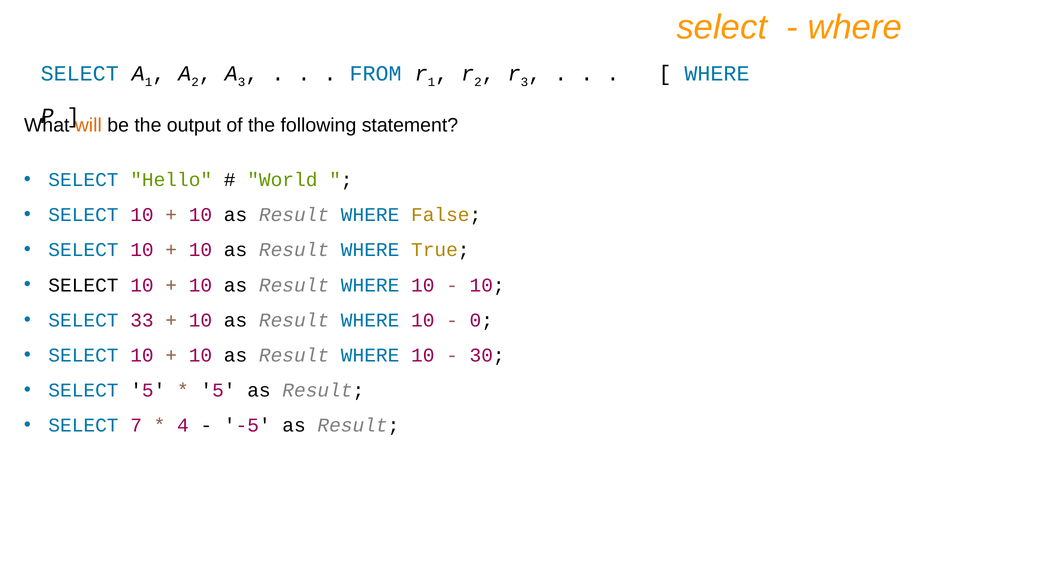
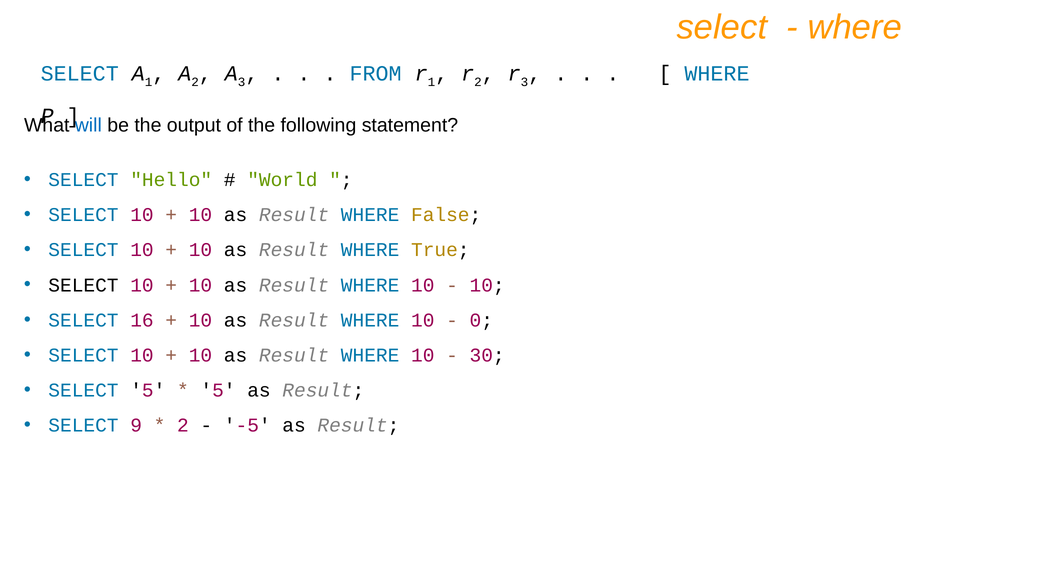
will colour: orange -> blue (88, 125)
33: 33 -> 16 (142, 320)
7: 7 -> 9 (136, 425)
4: 4 -> 2 (183, 425)
